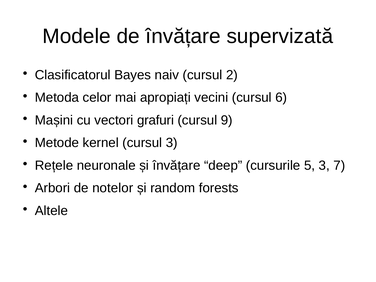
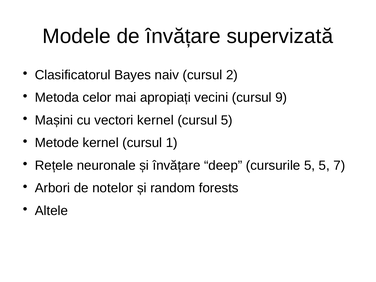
6: 6 -> 9 (281, 97)
vectori grafuri: grafuri -> kernel (155, 120)
cursul 9: 9 -> 5 (227, 120)
cursul 3: 3 -> 1 (172, 143)
5 3: 3 -> 5 (324, 165)
